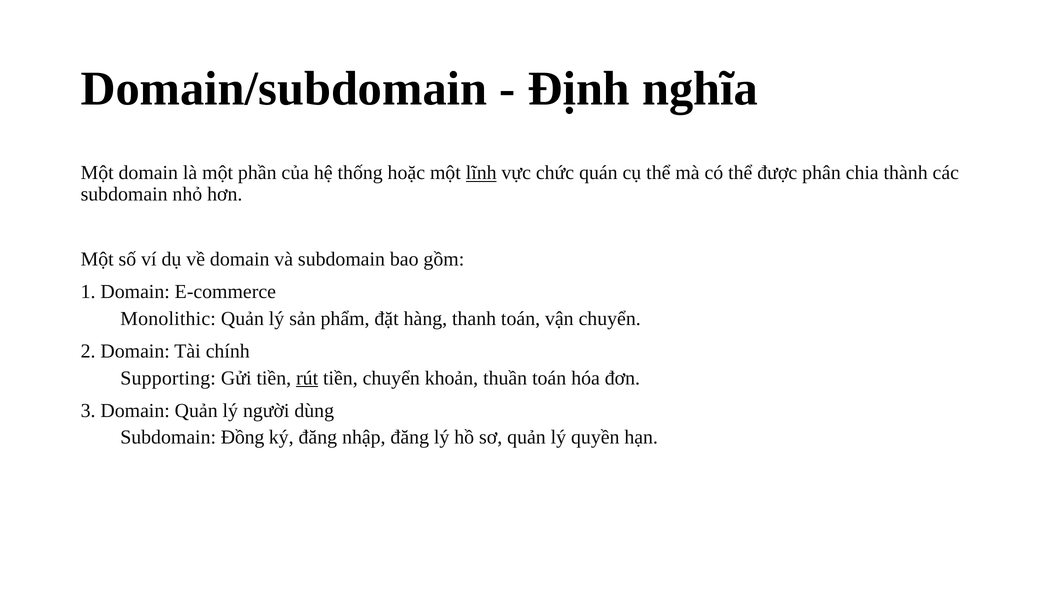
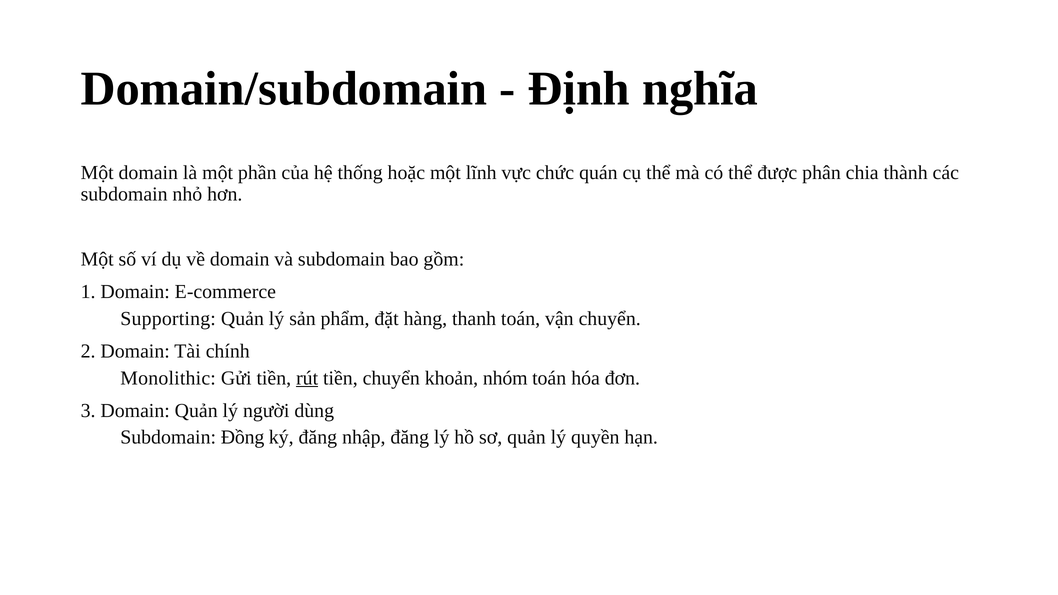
lĩnh underline: present -> none (481, 173)
Monolithic: Monolithic -> Supporting (168, 319)
Supporting: Supporting -> Monolithic (168, 378)
thuần: thuần -> nhóm (505, 378)
